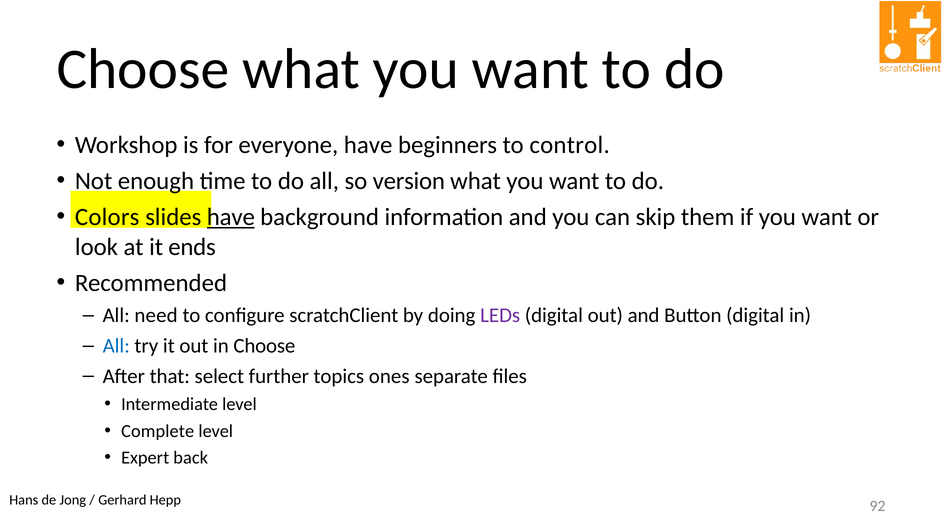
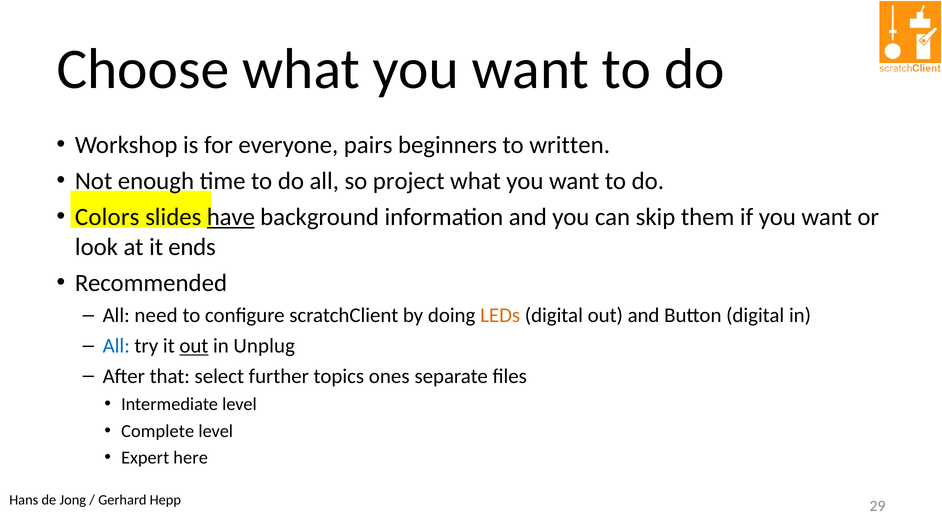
everyone have: have -> pairs (368, 145)
control: control -> written (570, 145)
version: version -> project (409, 181)
LEDs colour: purple -> orange (500, 315)
out underline: none -> present (194, 346)
in Choose: Choose -> Unplug (264, 346)
back: back -> here (191, 458)
92: 92 -> 29 (878, 506)
